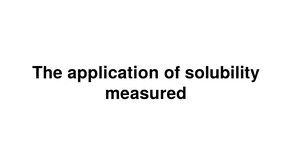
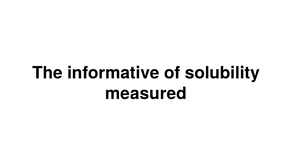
application: application -> informative (113, 73)
